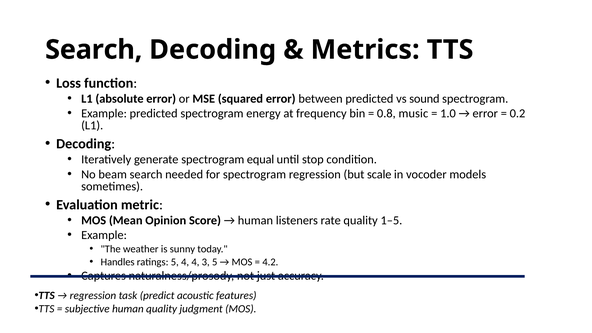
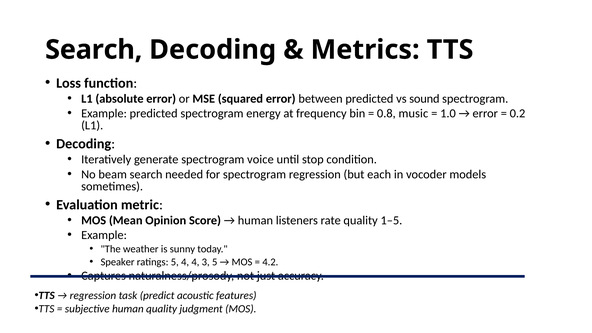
equal: equal -> voice (260, 160)
scale: scale -> each (379, 174)
Handles: Handles -> Speaker (118, 262)
